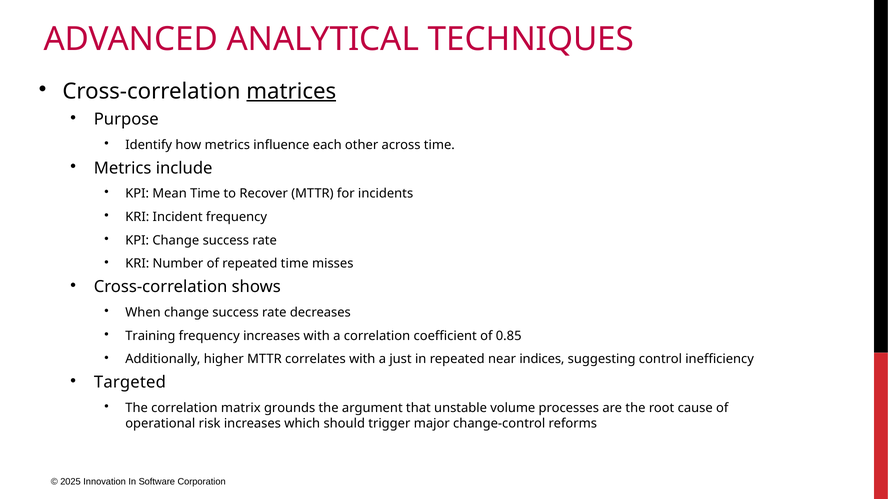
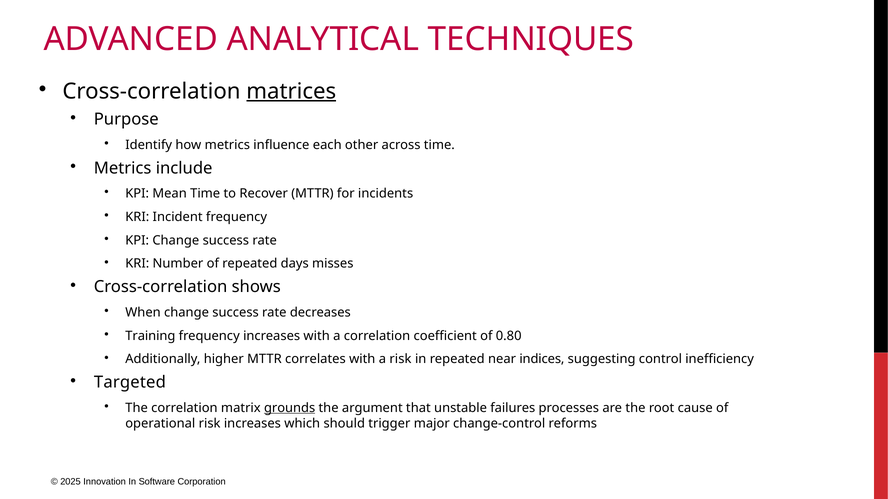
repeated time: time -> days (295, 264)
0.85: 0.85 -> 0.80 (509, 336)
a just: just -> risk (400, 360)
grounds underline: none -> present (290, 408)
volume: volume -> failures (513, 408)
